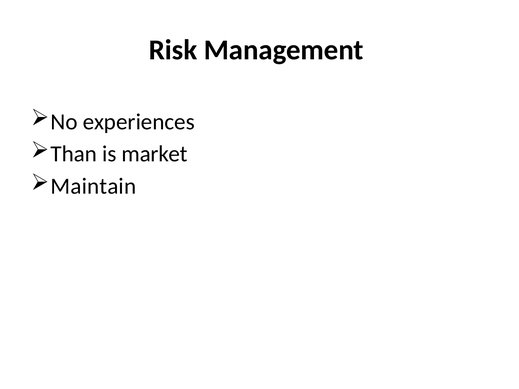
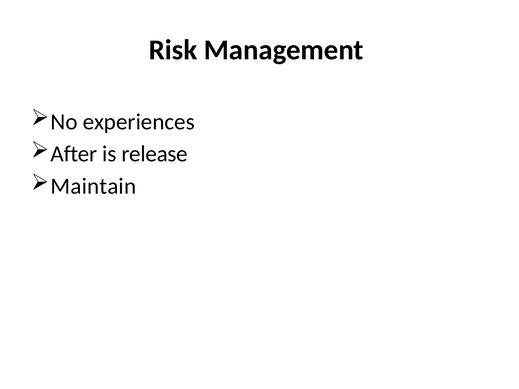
Than: Than -> After (74, 154)
market: market -> release (155, 154)
